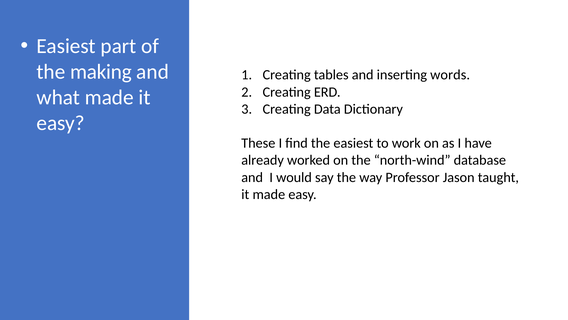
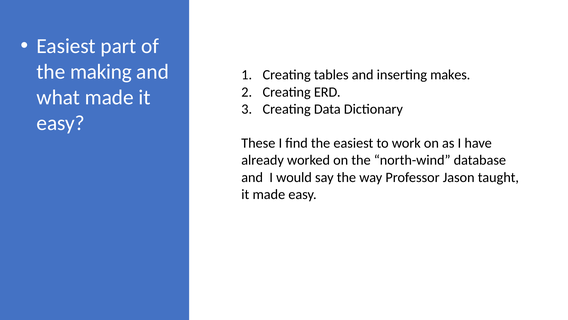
words: words -> makes (450, 75)
